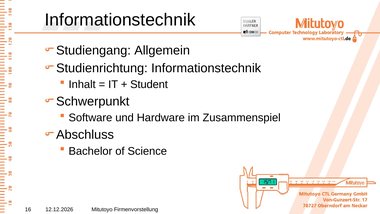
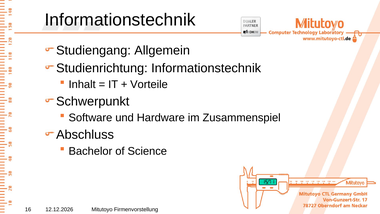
Student: Student -> Vorteile (149, 84)
